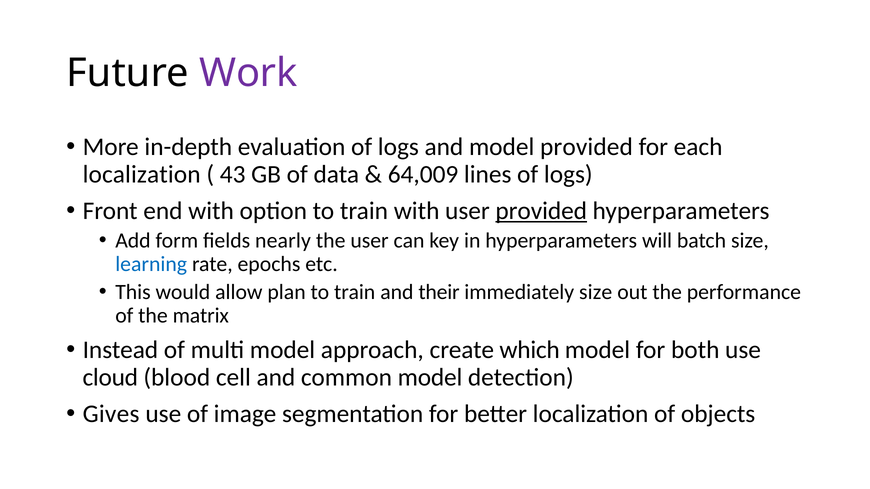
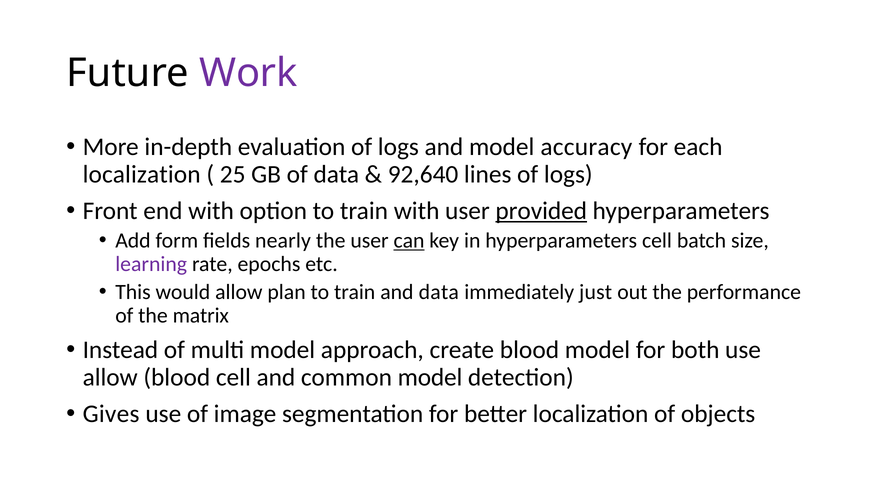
model provided: provided -> accuracy (586, 147)
43: 43 -> 25 (233, 174)
64,009: 64,009 -> 92,640 (423, 174)
can underline: none -> present (409, 241)
hyperparameters will: will -> cell (657, 241)
learning colour: blue -> purple (151, 264)
and their: their -> data (439, 292)
immediately size: size -> just (596, 292)
create which: which -> blood (529, 350)
cloud: cloud -> allow (110, 378)
